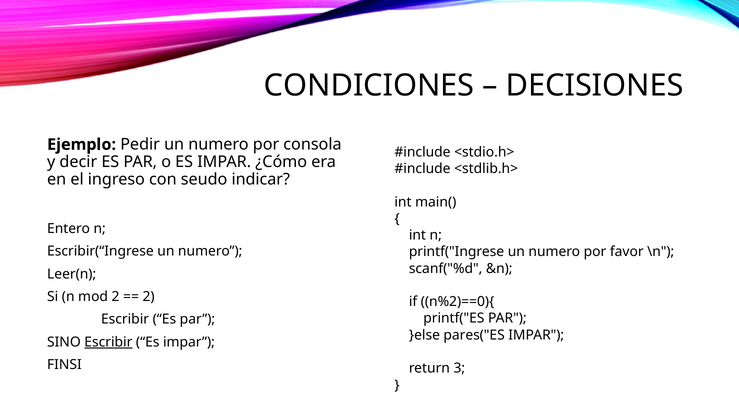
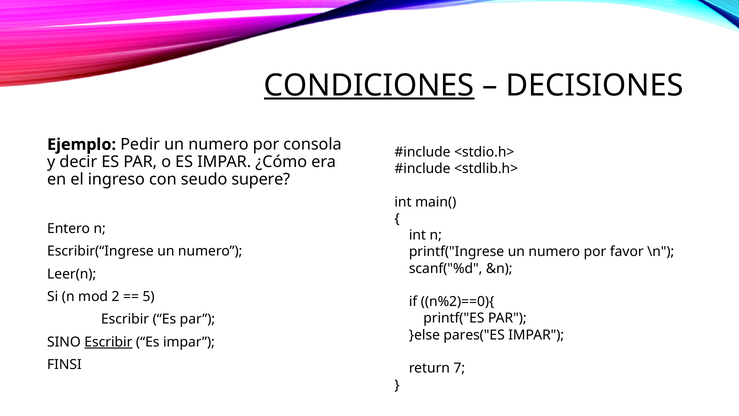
CONDICIONES underline: none -> present (369, 85)
indicar: indicar -> supere (261, 179)
2: 2 -> 5 (149, 296)
3: 3 -> 7 (459, 368)
